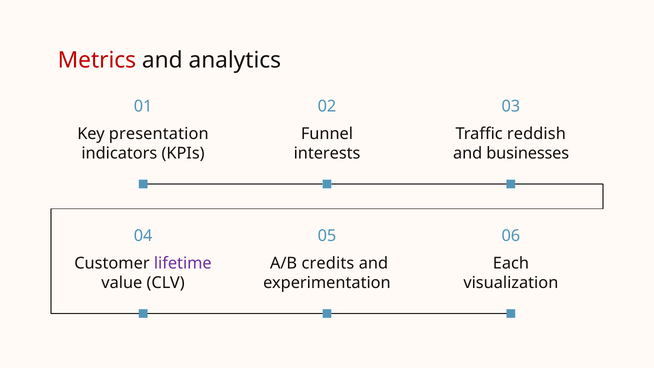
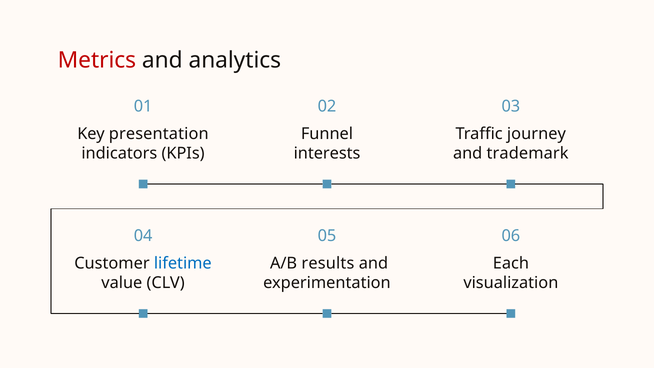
reddish: reddish -> journey (536, 134)
businesses: businesses -> trademark (528, 153)
lifetime colour: purple -> blue (183, 263)
credits: credits -> results (328, 263)
